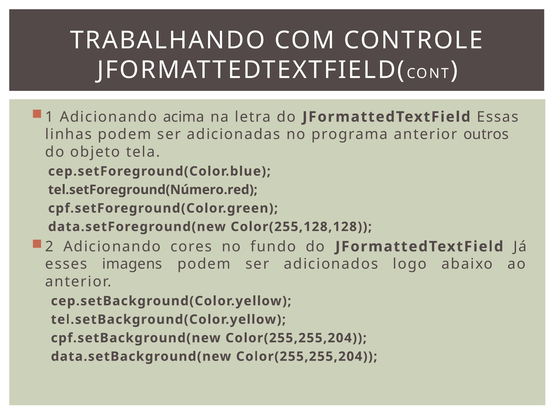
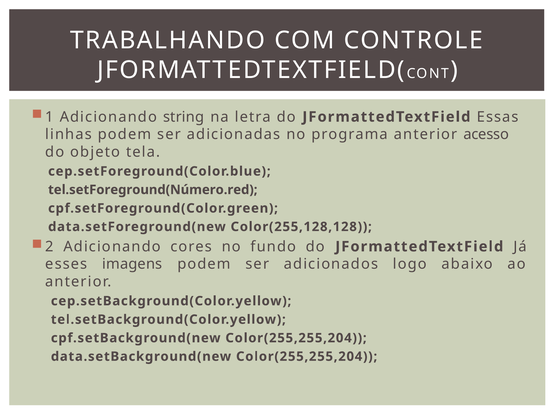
acima: acima -> string (184, 117)
outros: outros -> acesso (486, 134)
